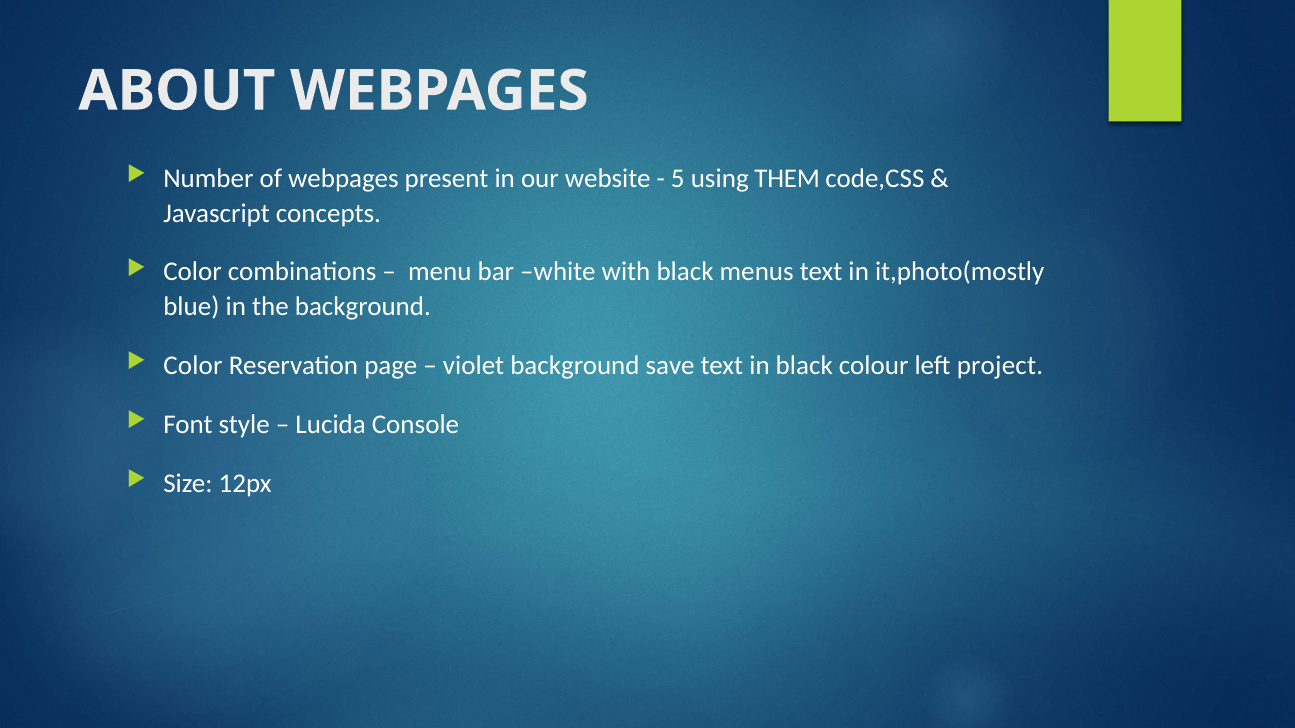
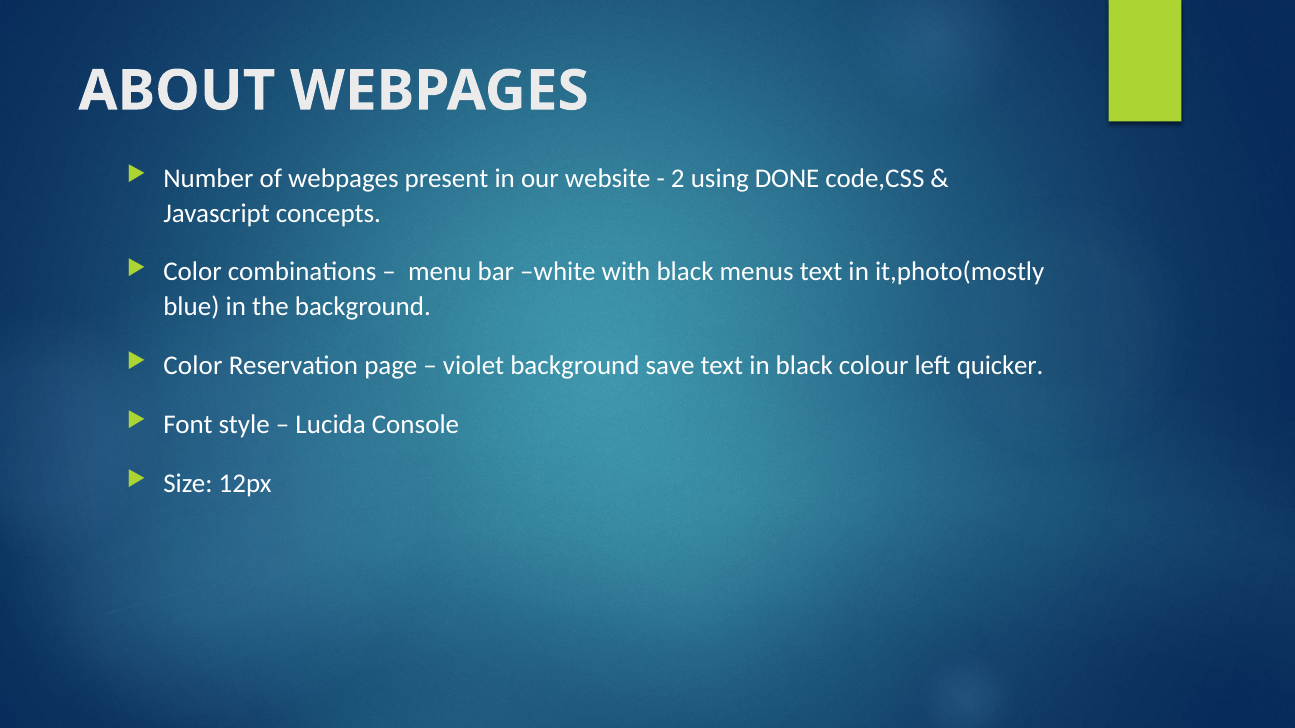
5: 5 -> 2 (678, 179)
THEM: THEM -> DONE (787, 179)
project: project -> quicker (1000, 366)
